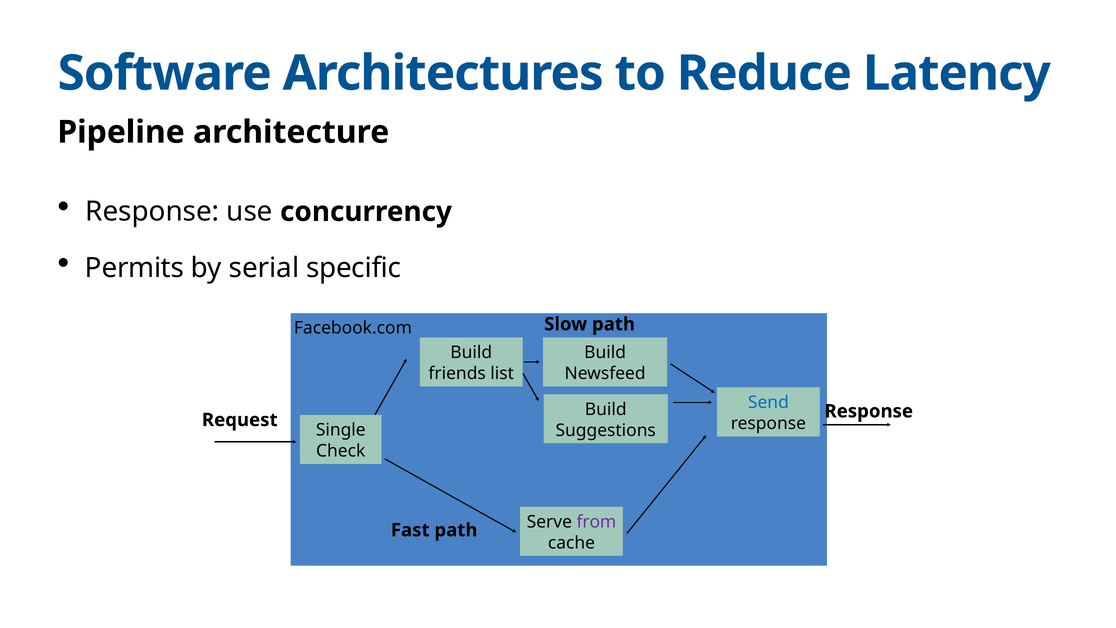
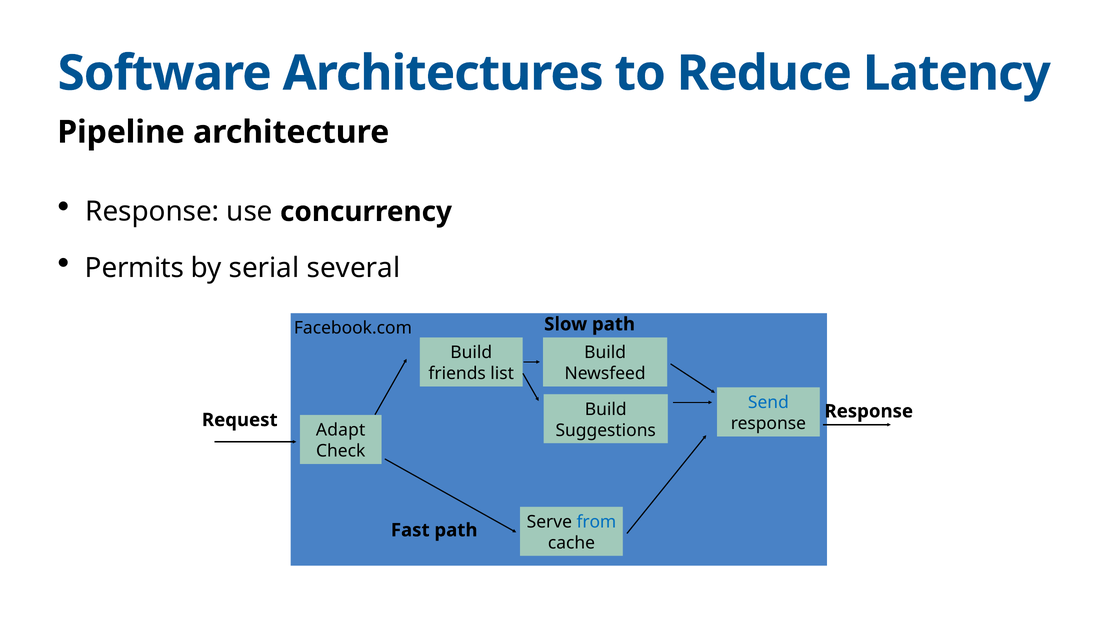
specific: specific -> several (353, 268)
Single: Single -> Adapt (341, 430)
from colour: purple -> blue (596, 522)
